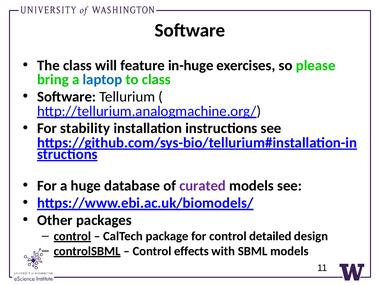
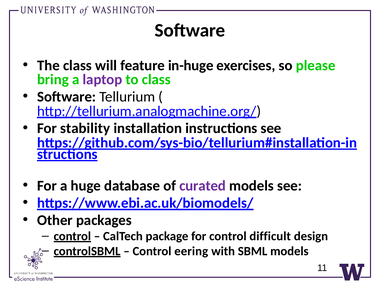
laptop colour: blue -> purple (102, 80)
detailed: detailed -> difficult (270, 236)
effects: effects -> eering (191, 251)
